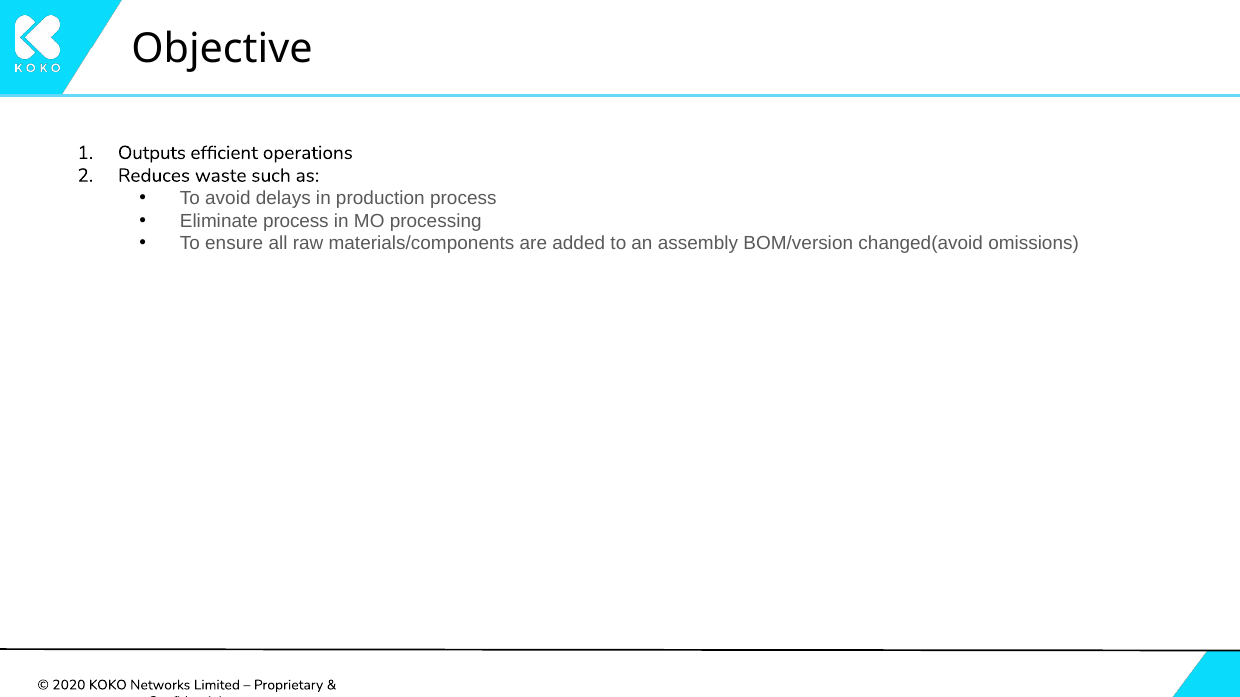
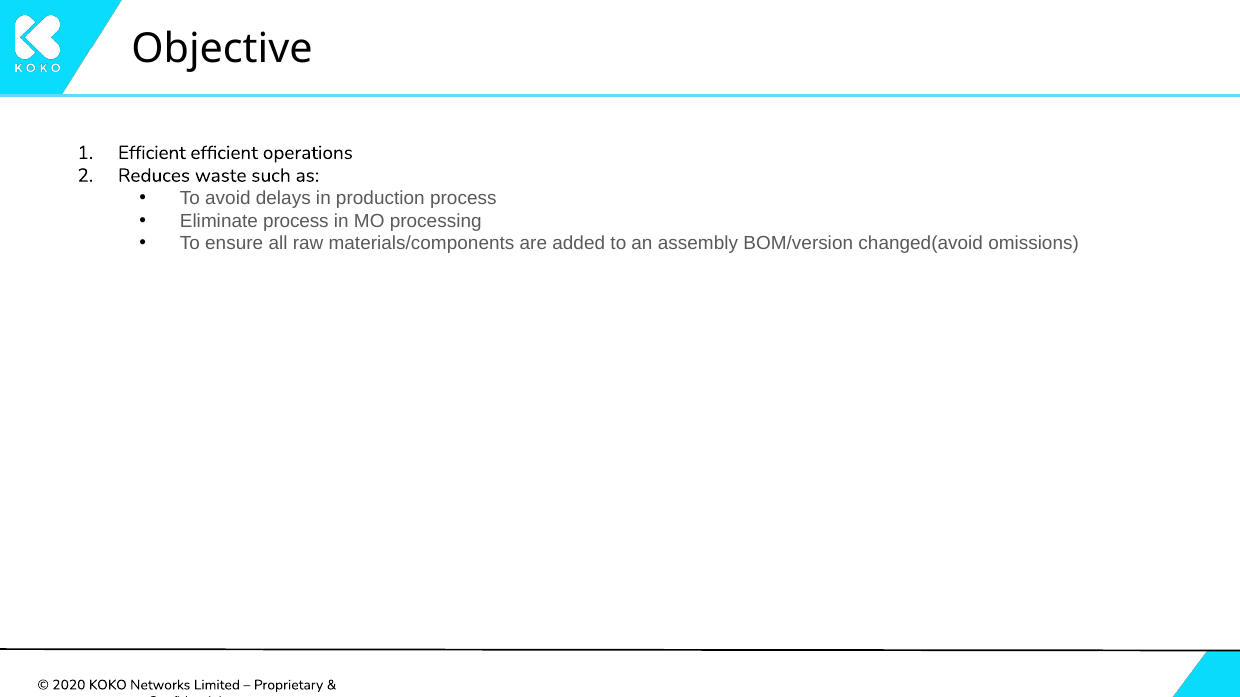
Outputs: Outputs -> Efficient (152, 153)
